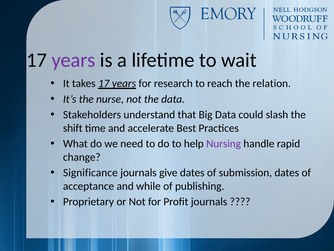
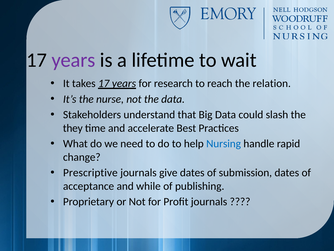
shift: shift -> they (73, 128)
Nursing colour: purple -> blue (224, 143)
Significance: Significance -> Prescriptive (90, 172)
